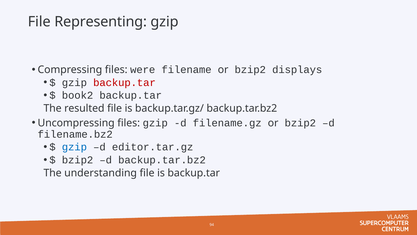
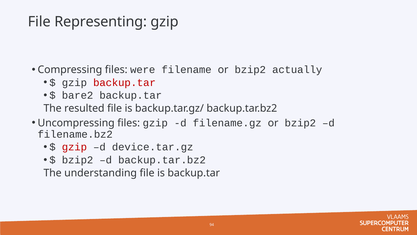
displays: displays -> actually (297, 70)
book2: book2 -> bare2 (78, 95)
gzip colour: blue -> red (74, 147)
editor.tar.gz: editor.tar.gz -> device.tar.gz (153, 147)
